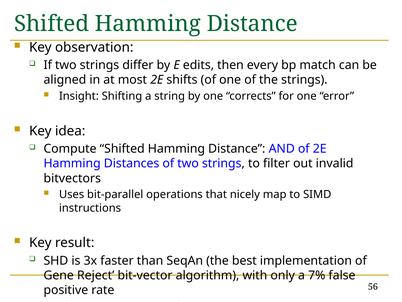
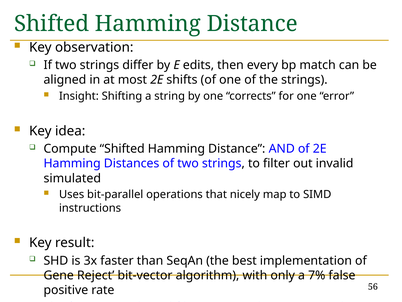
bitvectors: bitvectors -> simulated (72, 178)
